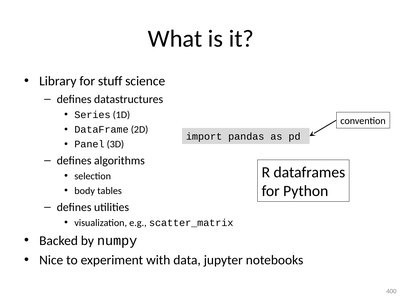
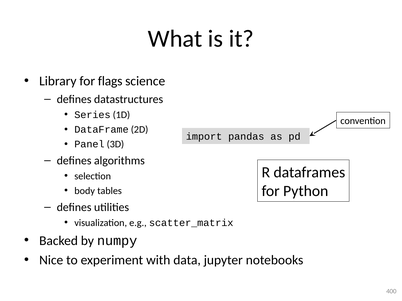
stuff: stuff -> flags (110, 81)
